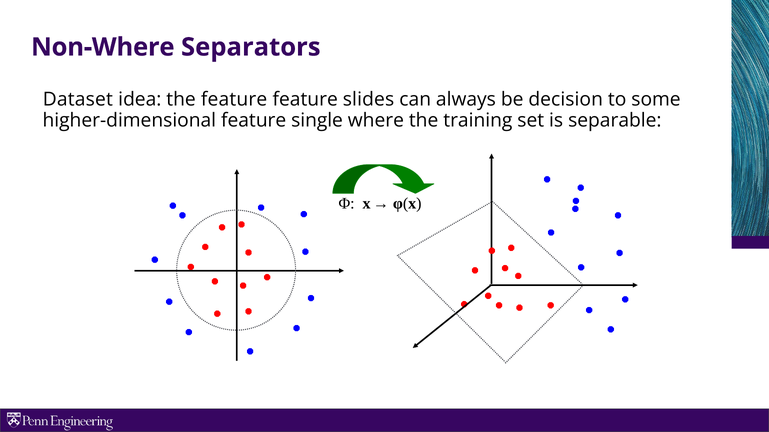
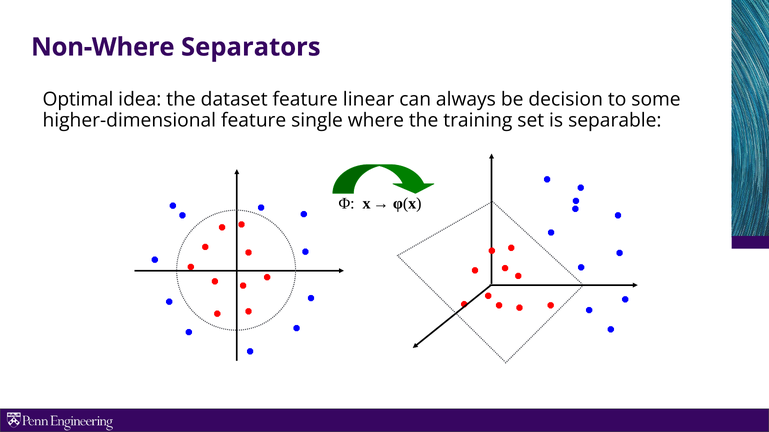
Dataset: Dataset -> Optimal (78, 100)
the feature: feature -> dataset (234, 100)
slides: slides -> linear (369, 100)
